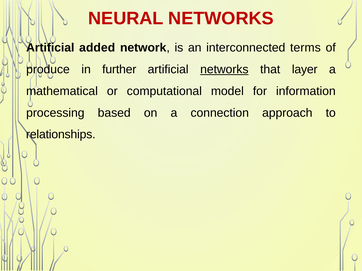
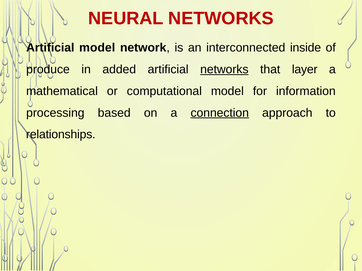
Artificial added: added -> model (97, 48)
terms: terms -> inside (306, 48)
further: further -> added (119, 70)
connection underline: none -> present (220, 113)
